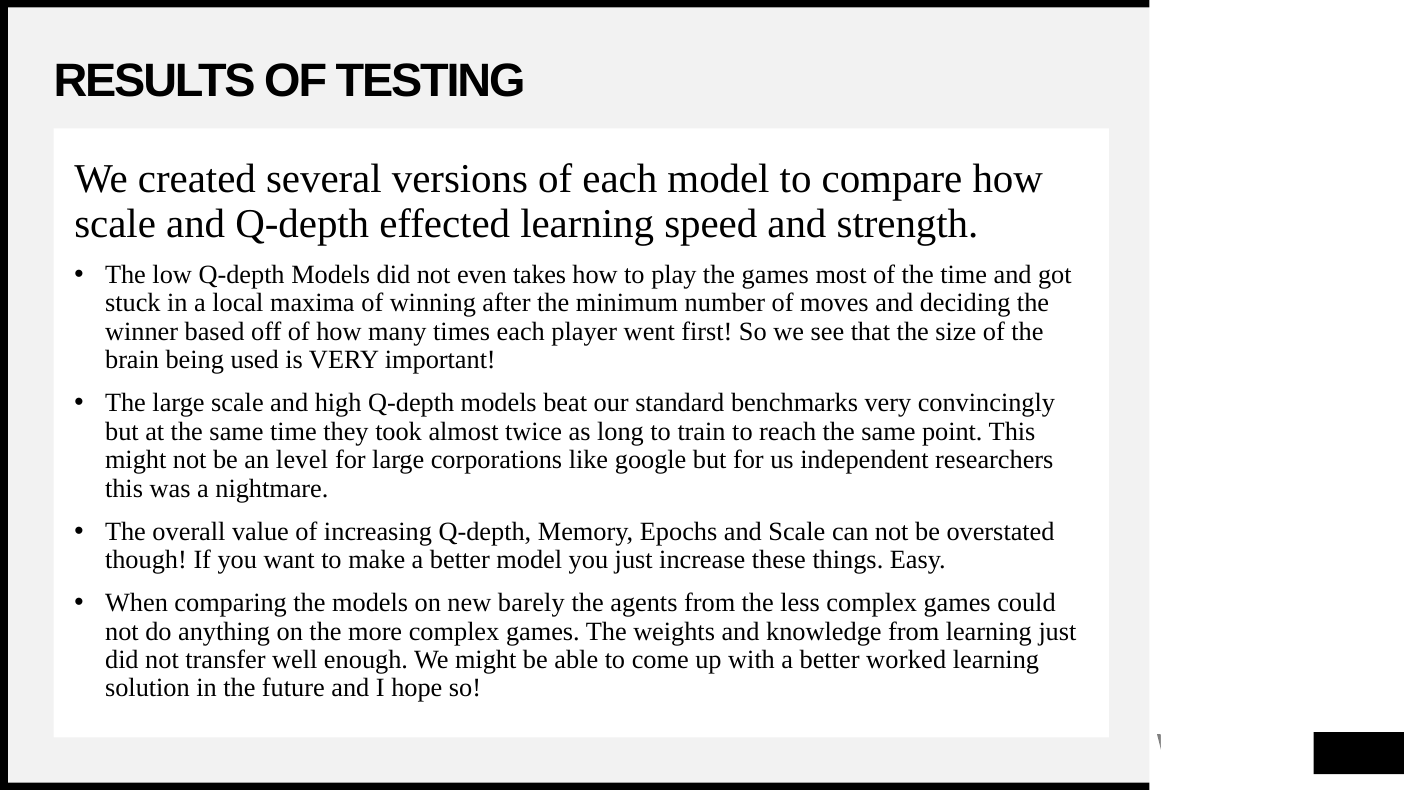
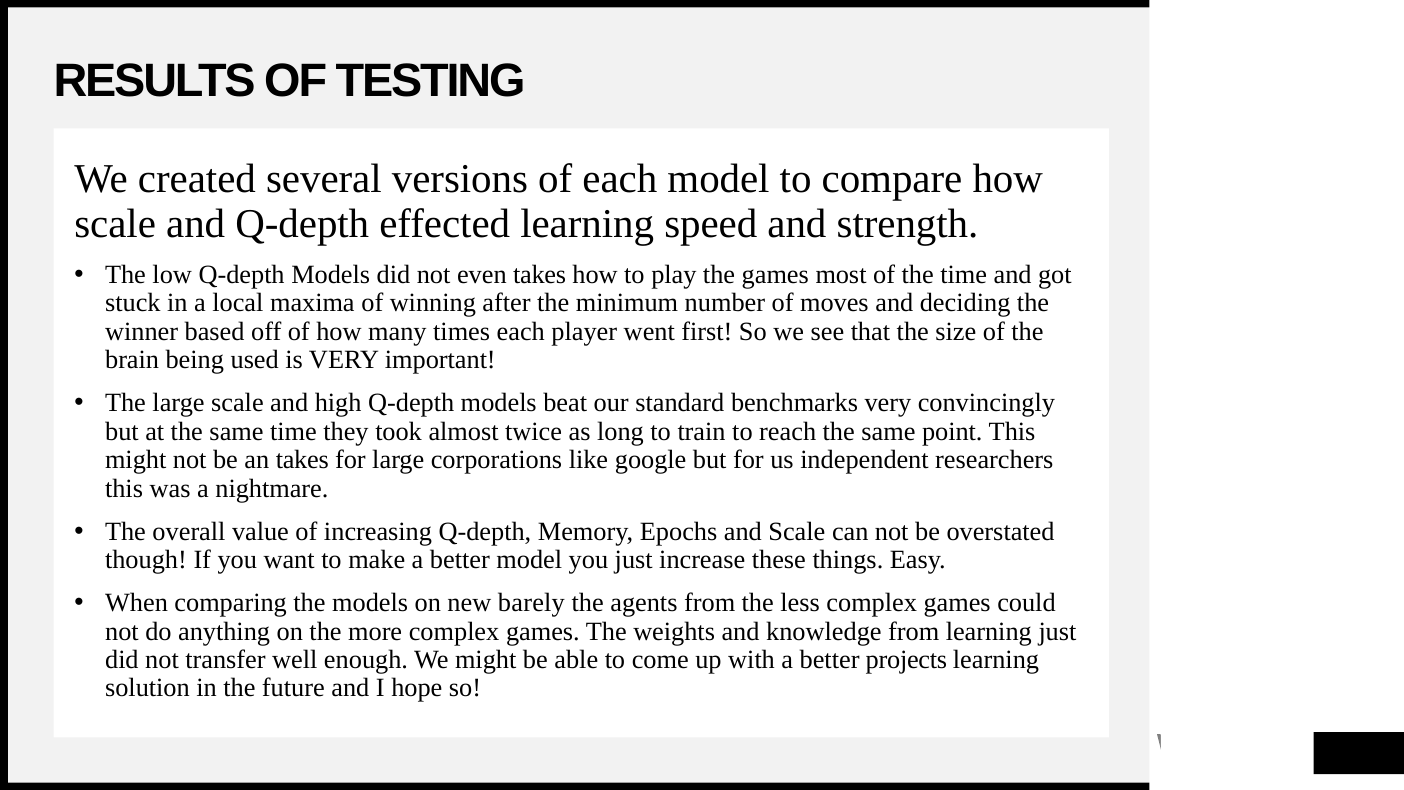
an level: level -> takes (302, 460)
worked: worked -> projects (906, 660)
